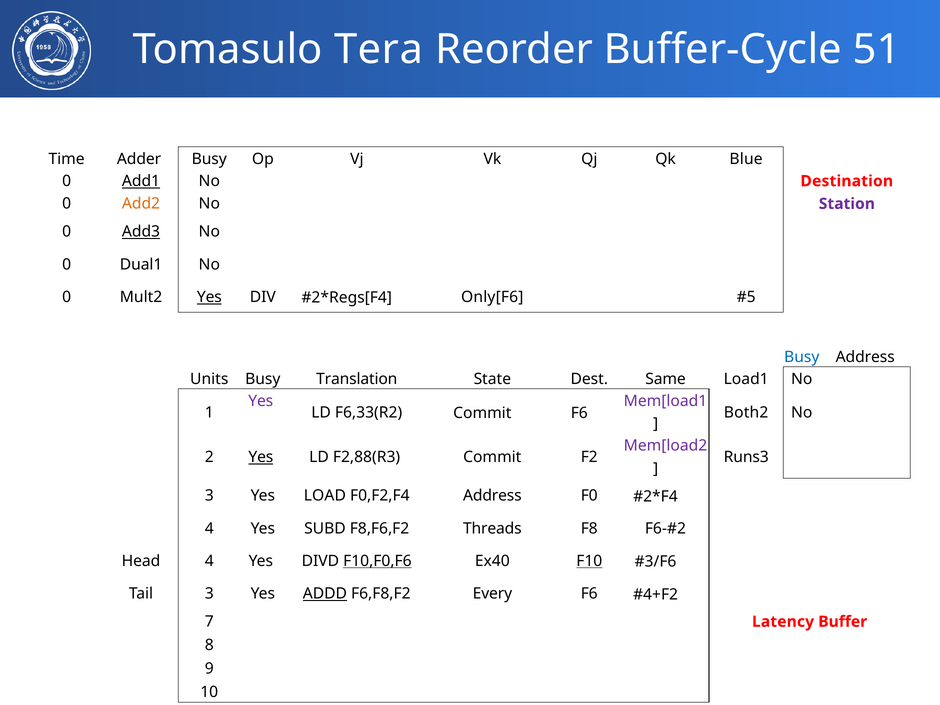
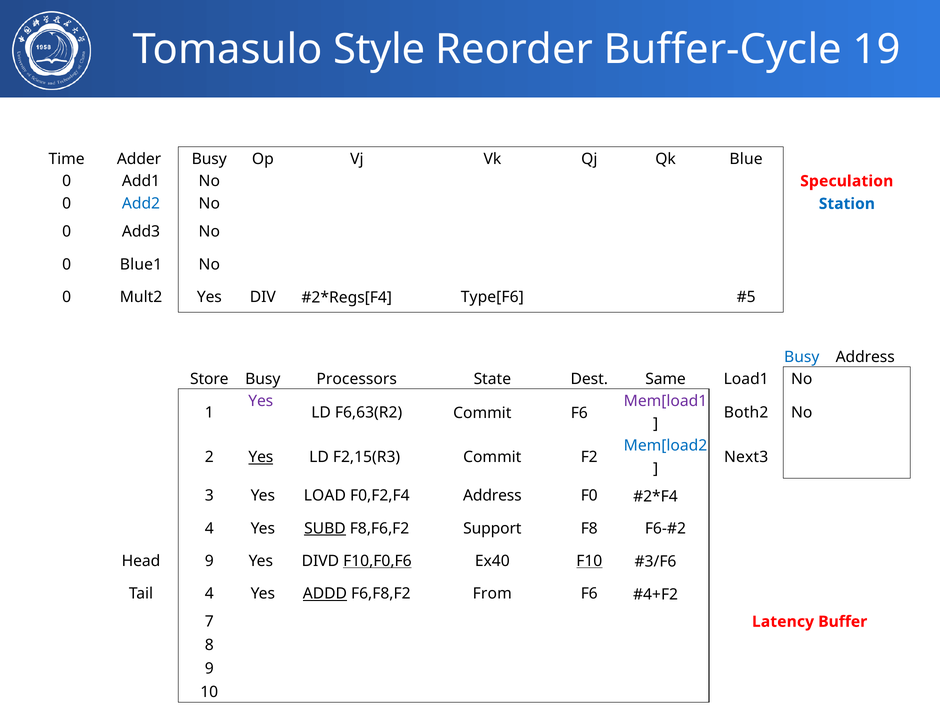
Tera: Tera -> Style (379, 49)
51: 51 -> 19 (877, 49)
Add1 underline: present -> none (141, 181)
Destination: Destination -> Speculation (847, 181)
Add2 colour: orange -> blue (141, 204)
Station colour: purple -> blue (847, 204)
Add3 underline: present -> none (141, 232)
Dual1: Dual1 -> Blue1 (141, 264)
Yes underline: present -> none (209, 297)
Only[F6: Only[F6 -> Type[F6 (492, 297)
Units: Units -> Store (209, 379)
Translation: Translation -> Processors (357, 379)
F6,33(R2: F6,33(R2 -> F6,63(R2 (369, 412)
Mem[load2 colour: purple -> blue (665, 446)
F2,88(R3: F2,88(R3 -> F2,15(R3 (367, 457)
Runs3: Runs3 -> Next3 (746, 457)
SUBD underline: none -> present (325, 528)
Threads: Threads -> Support (492, 528)
Head 4: 4 -> 9 (209, 561)
Tail 3: 3 -> 4 (209, 594)
Every: Every -> From (492, 594)
